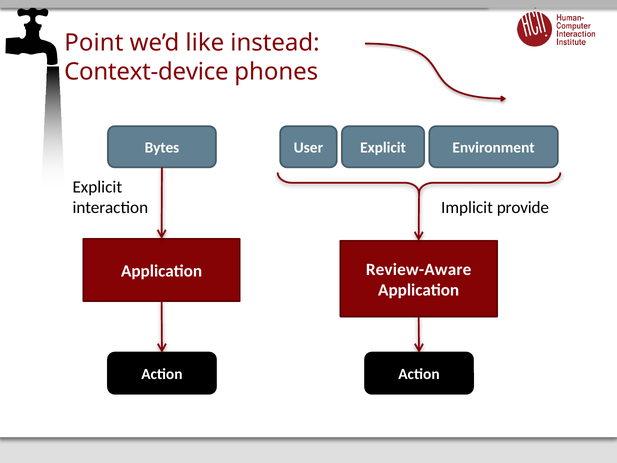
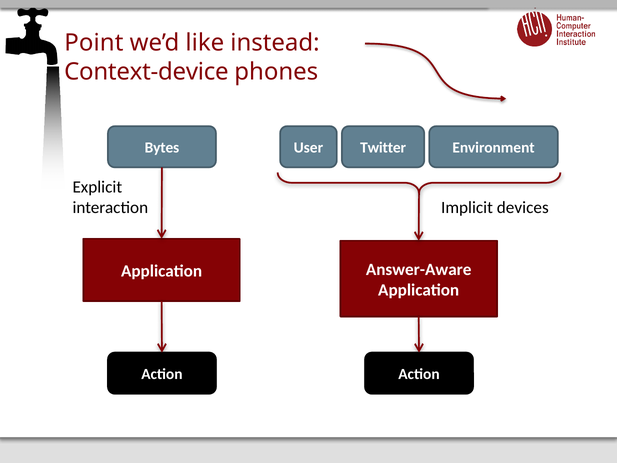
User Explicit: Explicit -> Twitter (383, 148)
provide: provide -> devices (523, 207)
Review-Aware: Review-Aware -> Answer-Aware (419, 269)
